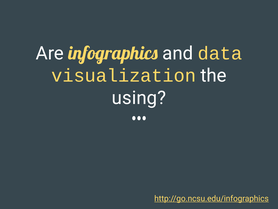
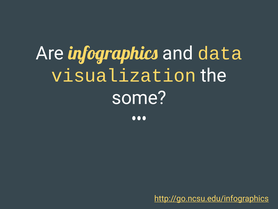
using: using -> some (139, 98)
